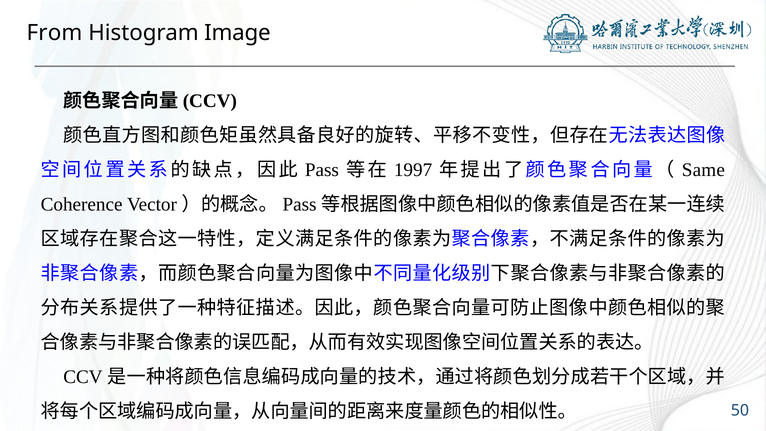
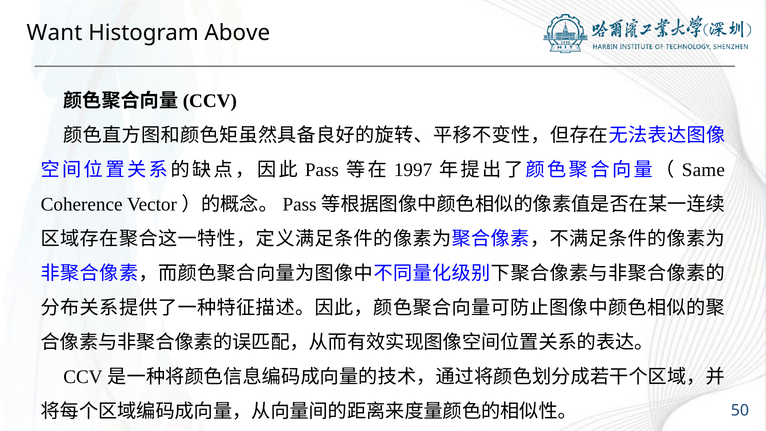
From: From -> Want (54, 33)
Image: Image -> Above (237, 33)
